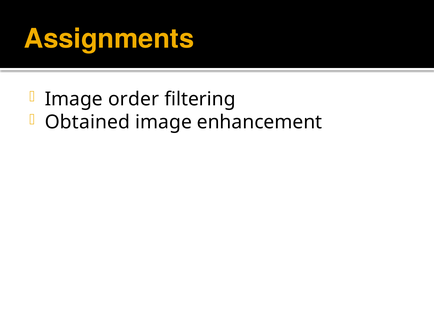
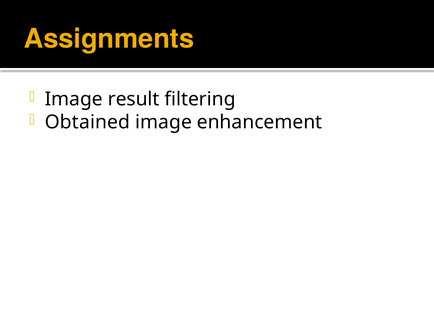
order: order -> result (134, 99)
